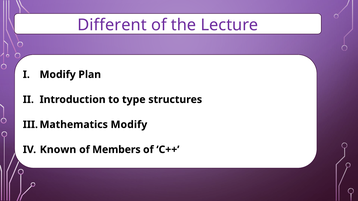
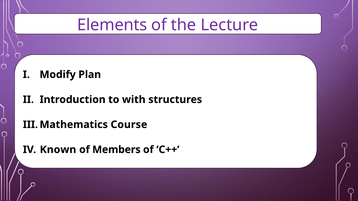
Different: Different -> Elements (112, 25)
type: type -> with (134, 100)
Modify: Modify -> Course (129, 125)
